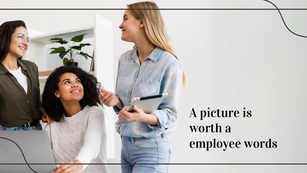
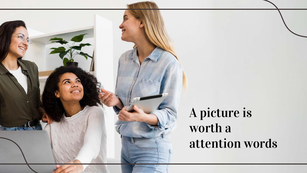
employee: employee -> attention (215, 143)
